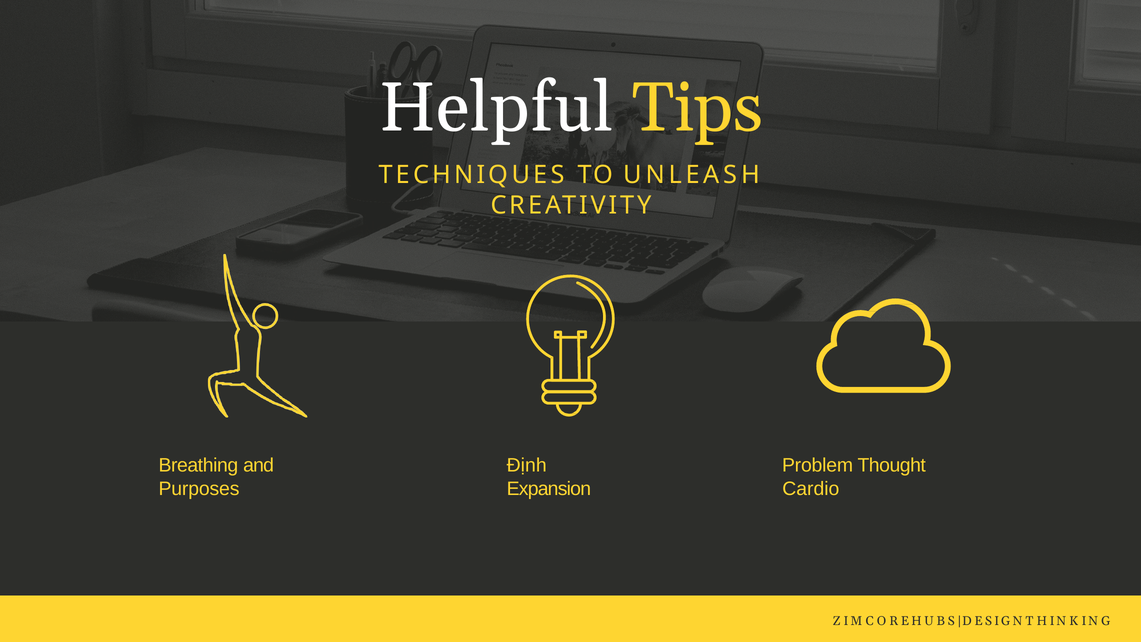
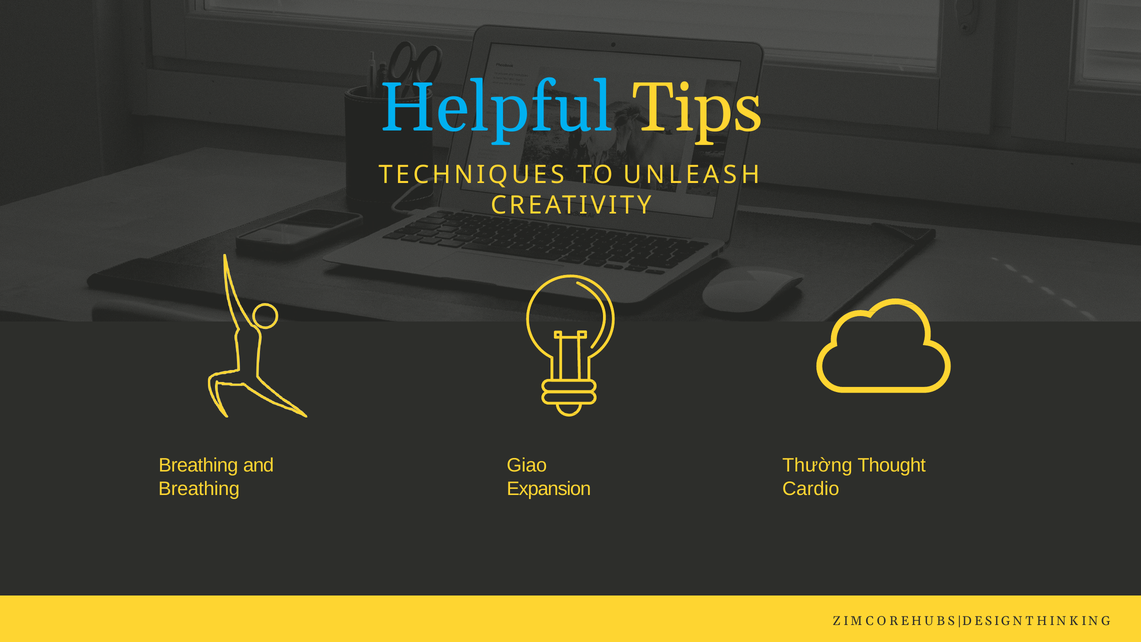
Helpful colour: white -> light blue (497, 108)
Định: Định -> Giao (527, 465)
Problem: Problem -> Thường (817, 465)
Purposes: Purposes -> Breathing (199, 489)
